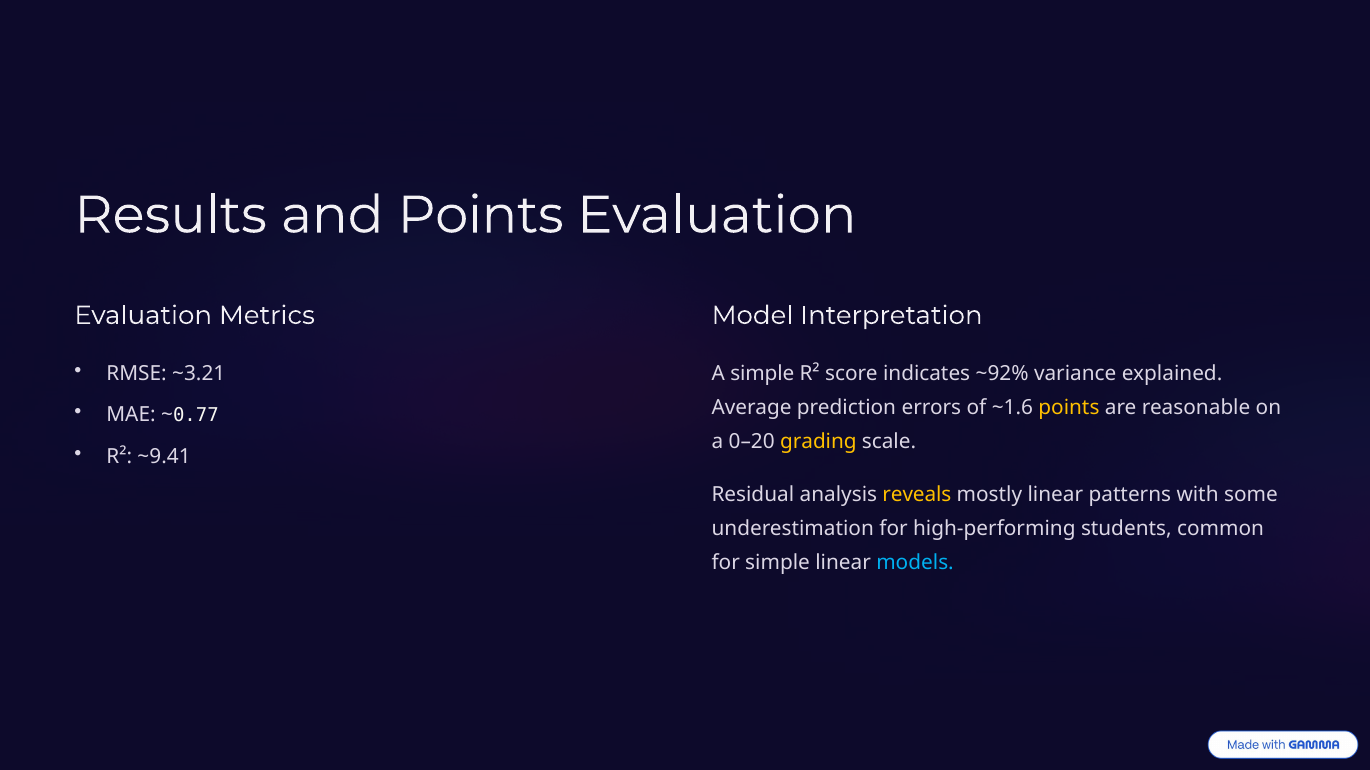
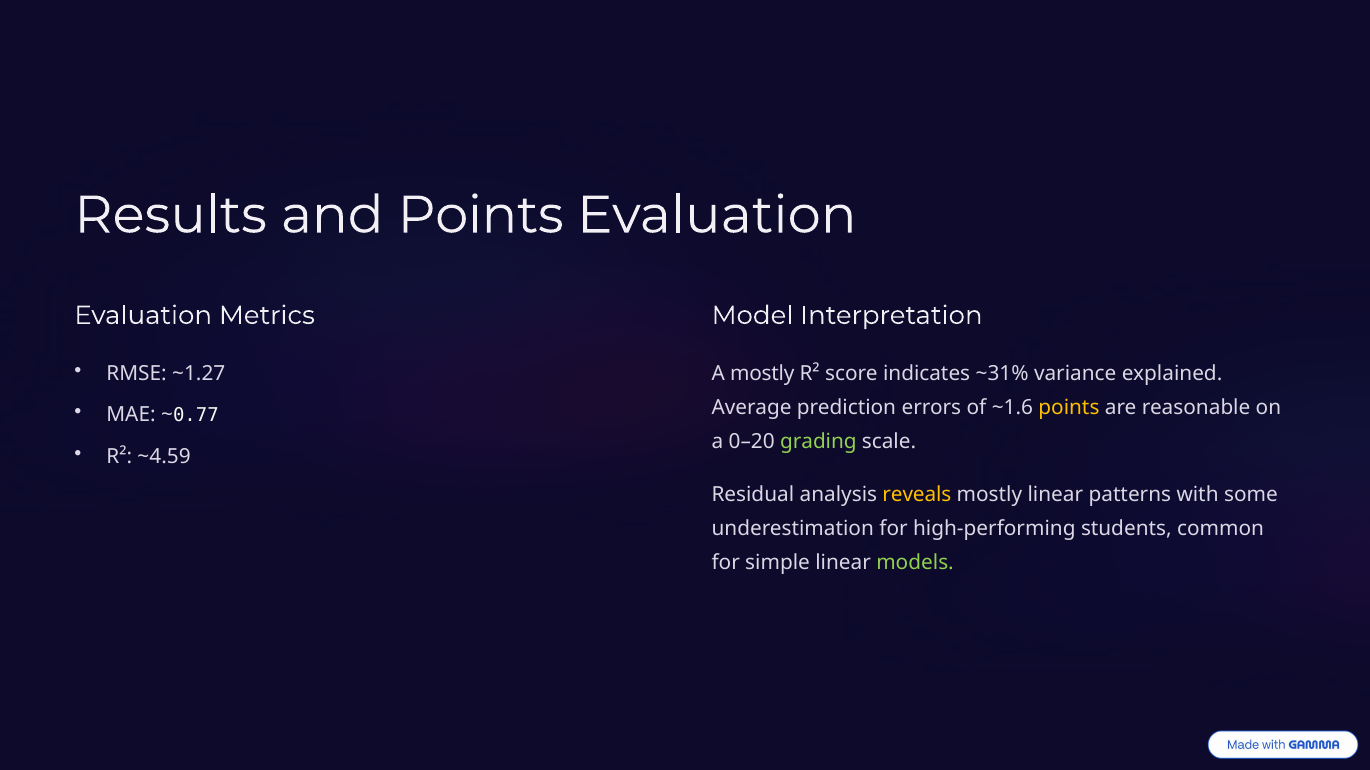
~3.21: ~3.21 -> ~1.27 (199, 374)
A simple: simple -> mostly (762, 374)
~92%: ~92% -> ~31% (1002, 374)
grading colour: yellow -> light green (818, 442)
~9.41: ~9.41 -> ~4.59 (164, 457)
models colour: light blue -> light green (915, 563)
